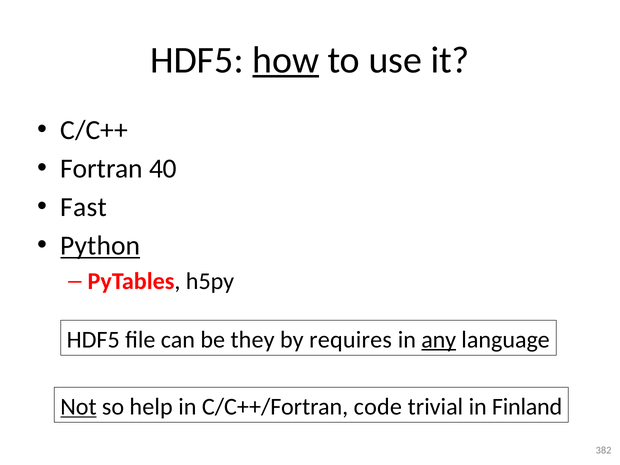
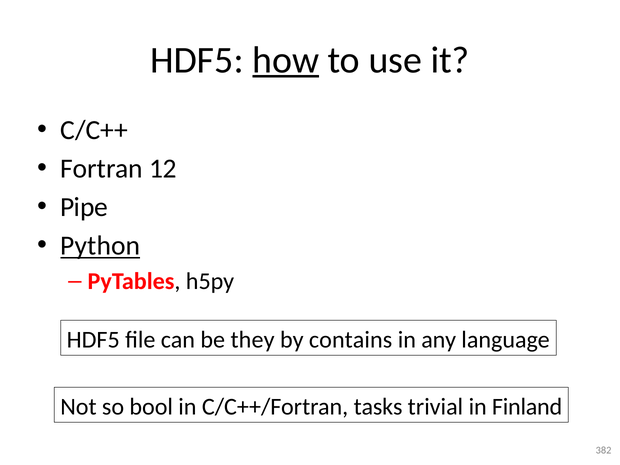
40: 40 -> 12 (163, 169)
Fast: Fast -> Pipe (84, 207)
requires: requires -> contains (351, 340)
any underline: present -> none (439, 340)
Not underline: present -> none (78, 407)
help: help -> bool (151, 407)
code: code -> tasks (378, 407)
